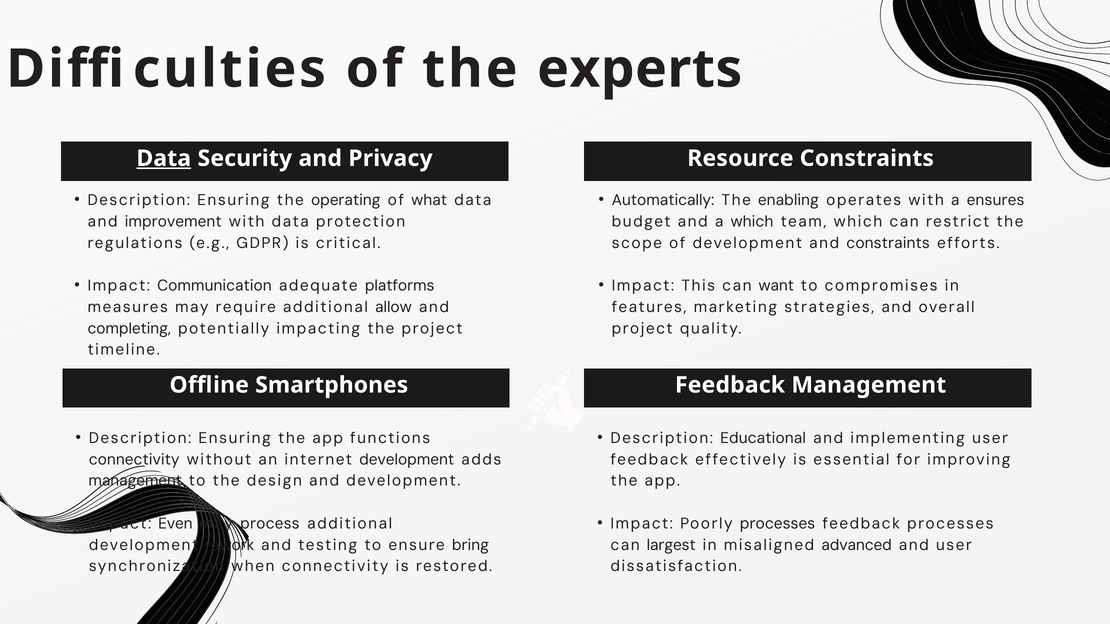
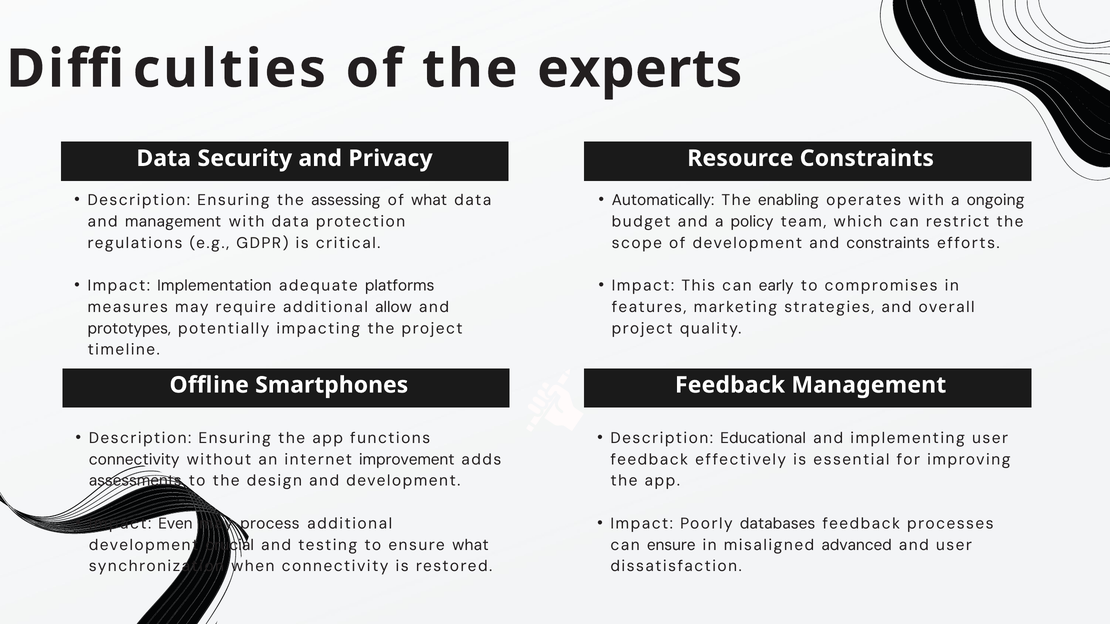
Data underline: present -> none (164, 158)
operating: operating -> assessing (346, 200)
ensures: ensures -> ongoing (996, 200)
and improvement: improvement -> management (173, 222)
a which: which -> policy (752, 222)
Communication: Communication -> Implementation (214, 286)
want: want -> early (776, 286)
completing: completing -> prototypes (129, 329)
internet development: development -> improvement (407, 460)
management: management -> assessments (135, 481)
Poorly processes: processes -> databases (778, 524)
rework: rework -> crucial (230, 545)
ensure bring: bring -> what (470, 545)
can largest: largest -> ensure (671, 545)
